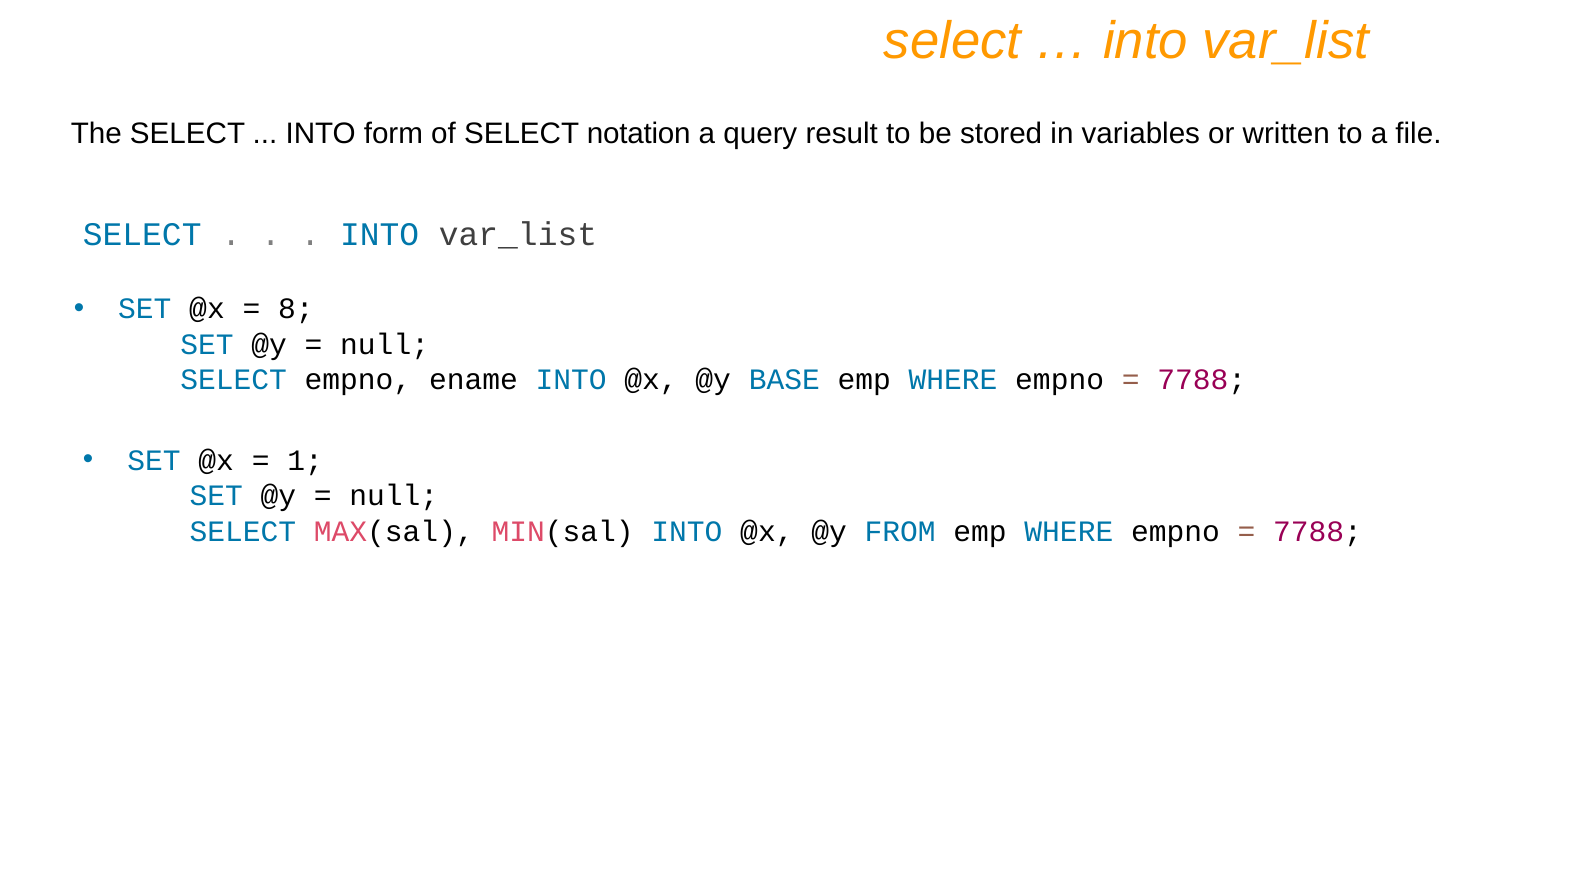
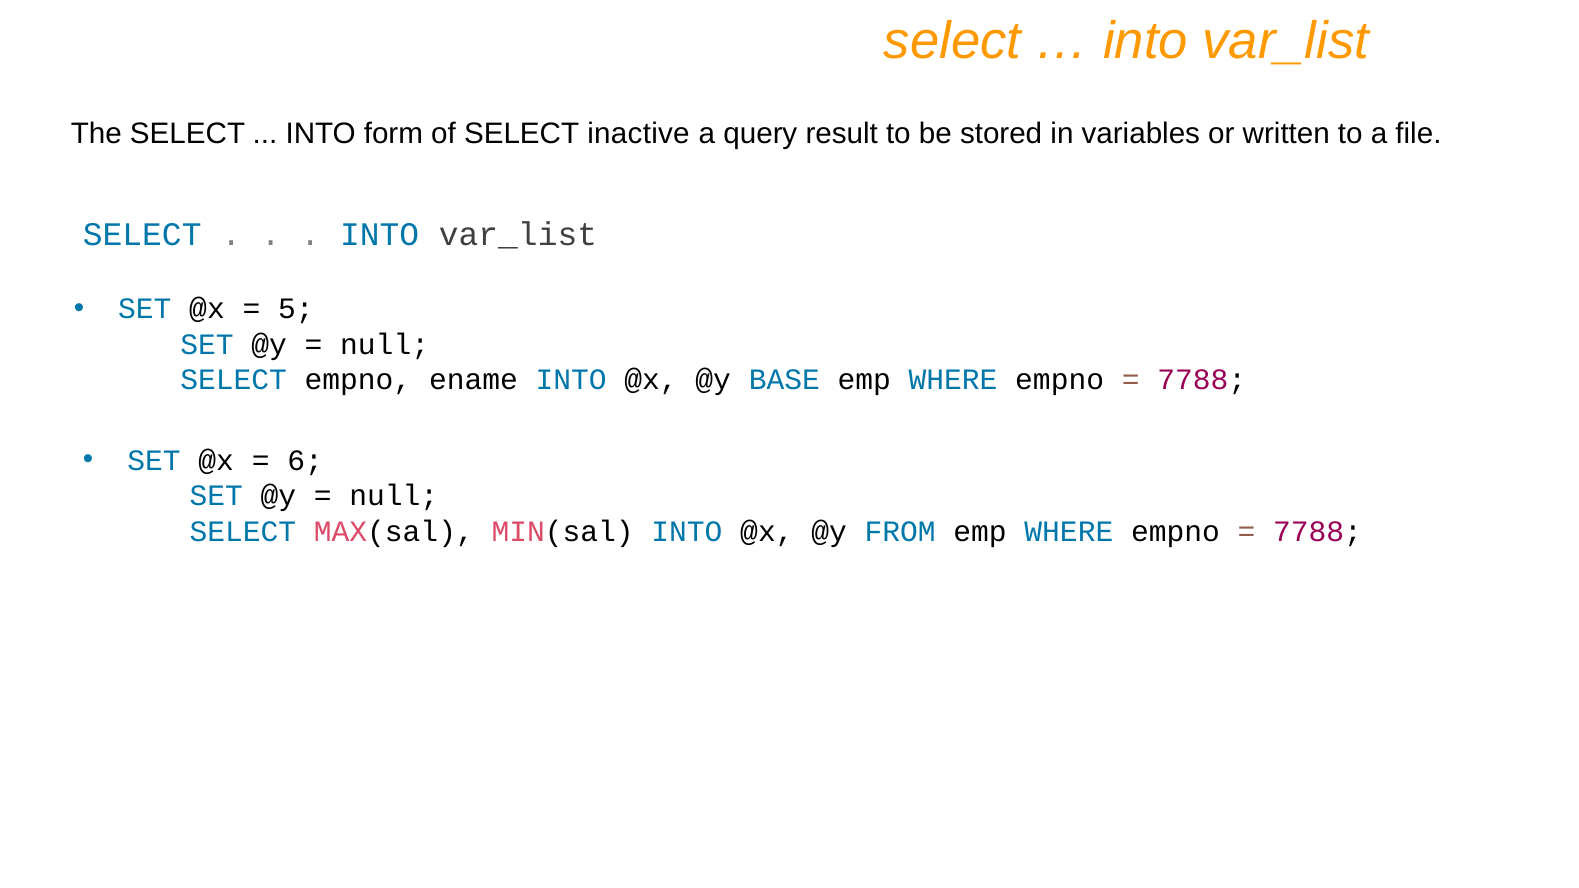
notation: notation -> inactive (639, 134)
8: 8 -> 5 (296, 309)
1: 1 -> 6 (305, 461)
